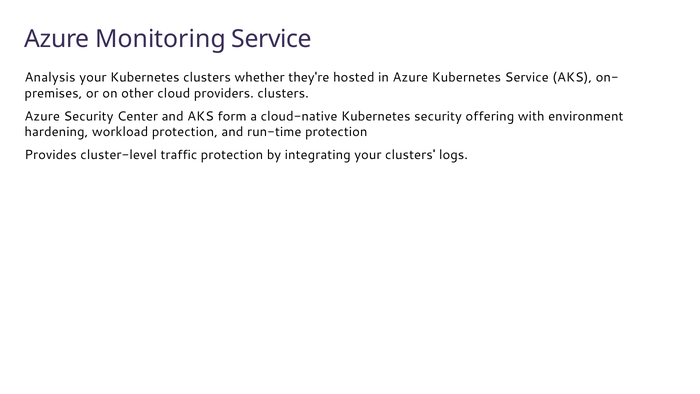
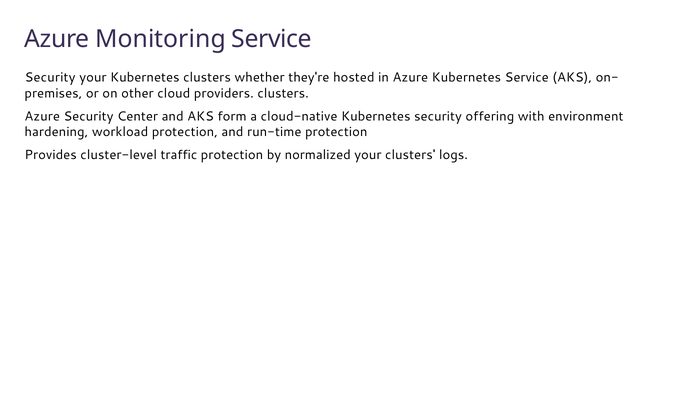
Analysis: Analysis -> Security (50, 77)
integrating: integrating -> normalized (318, 155)
